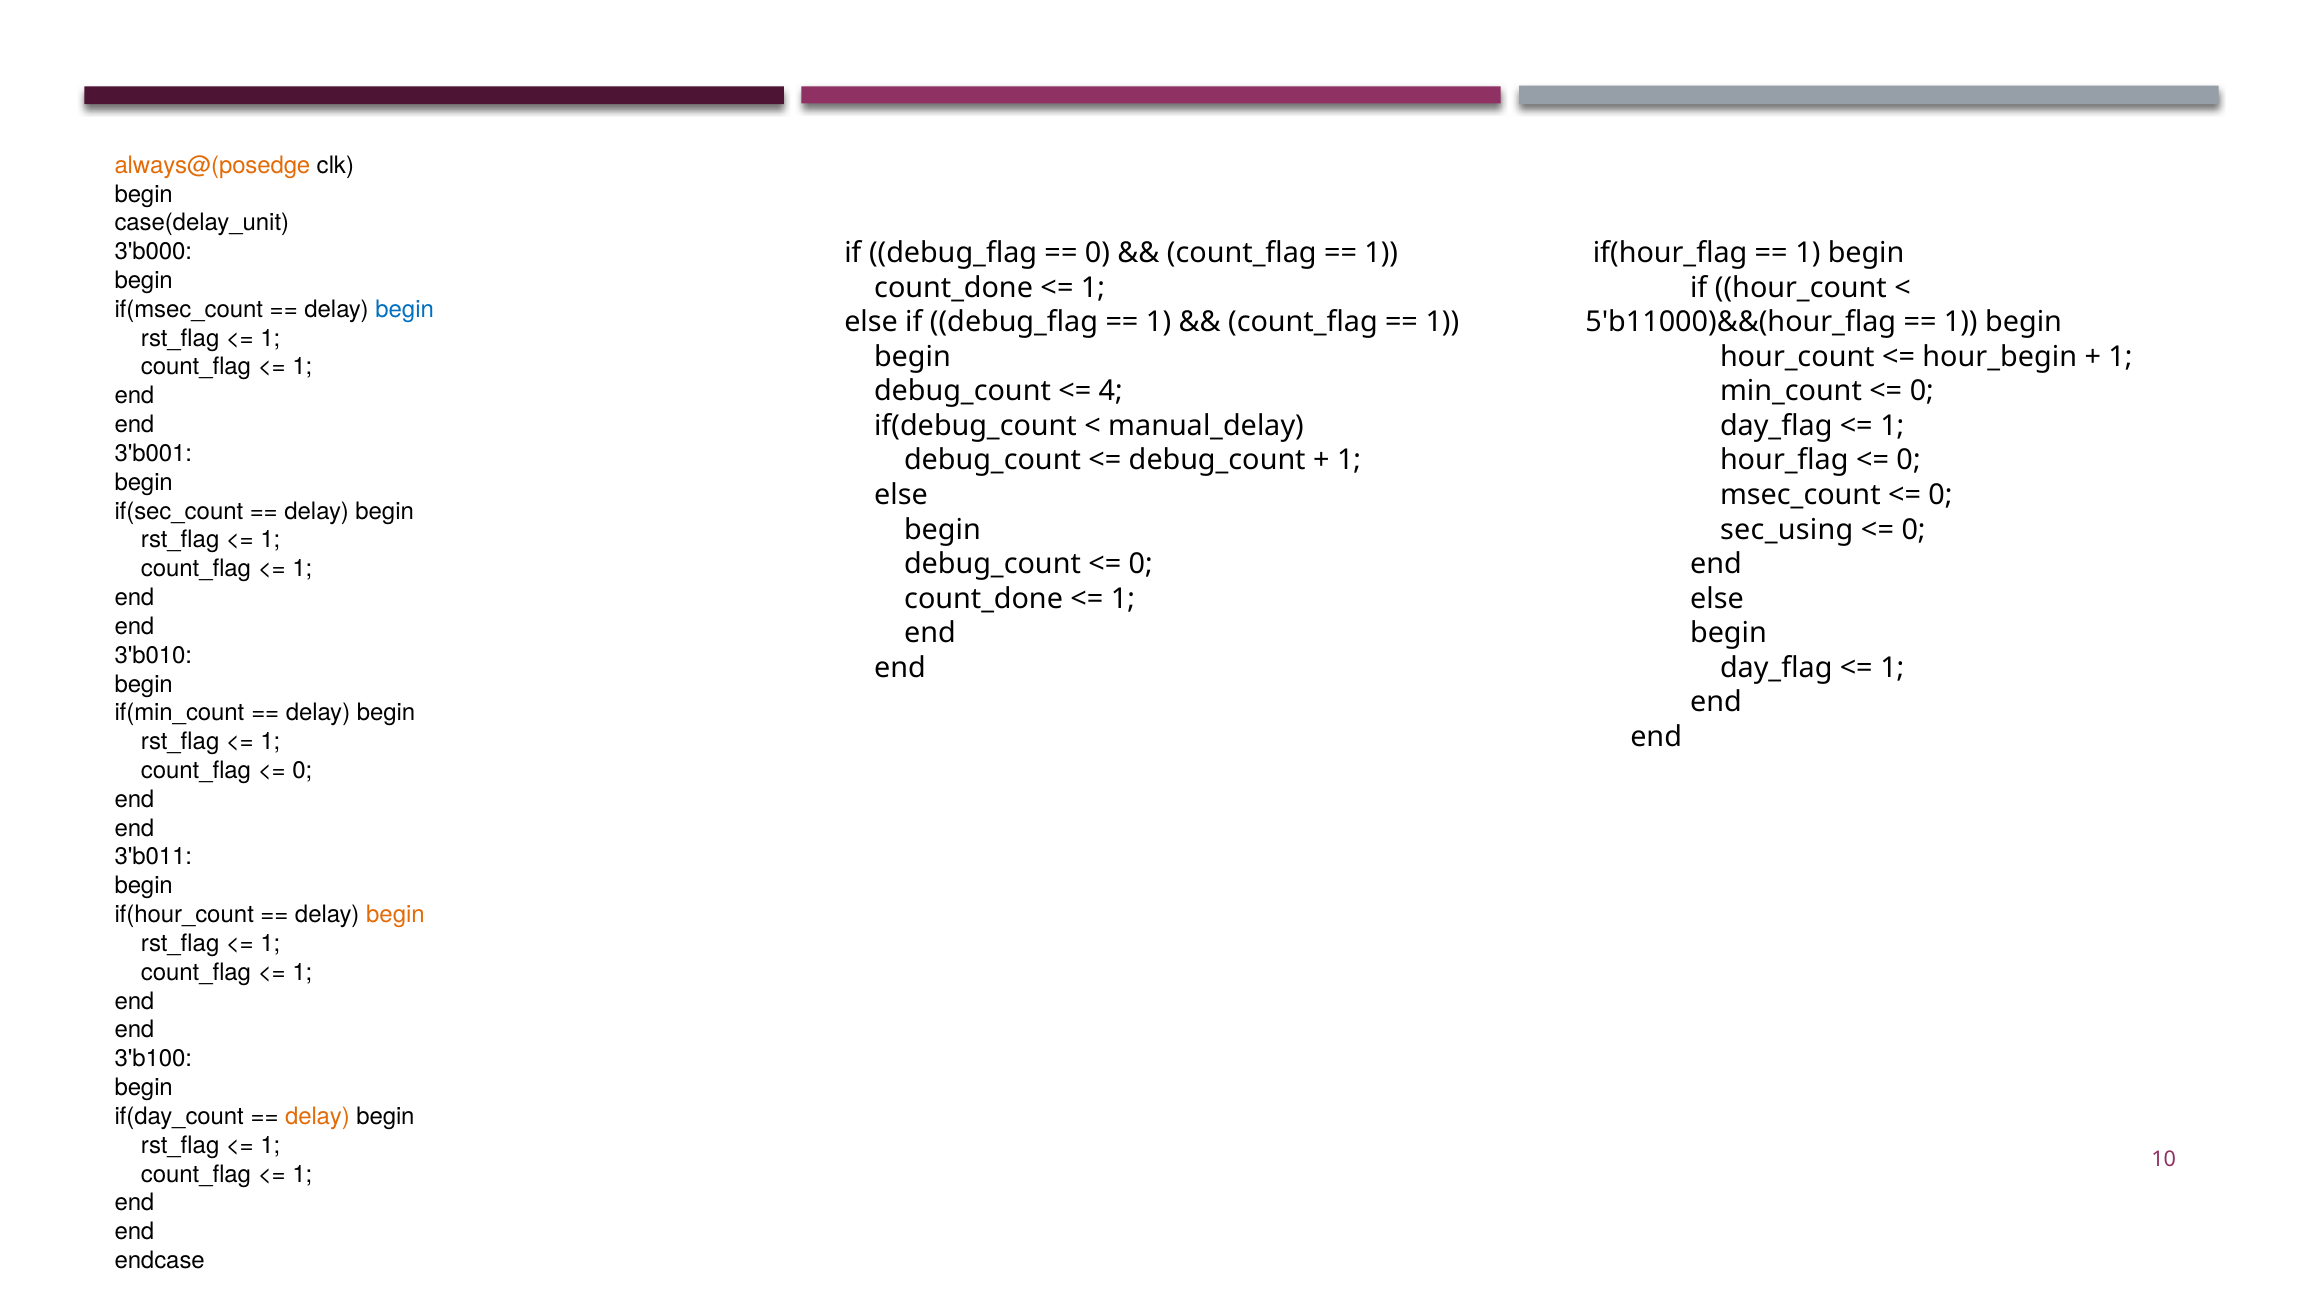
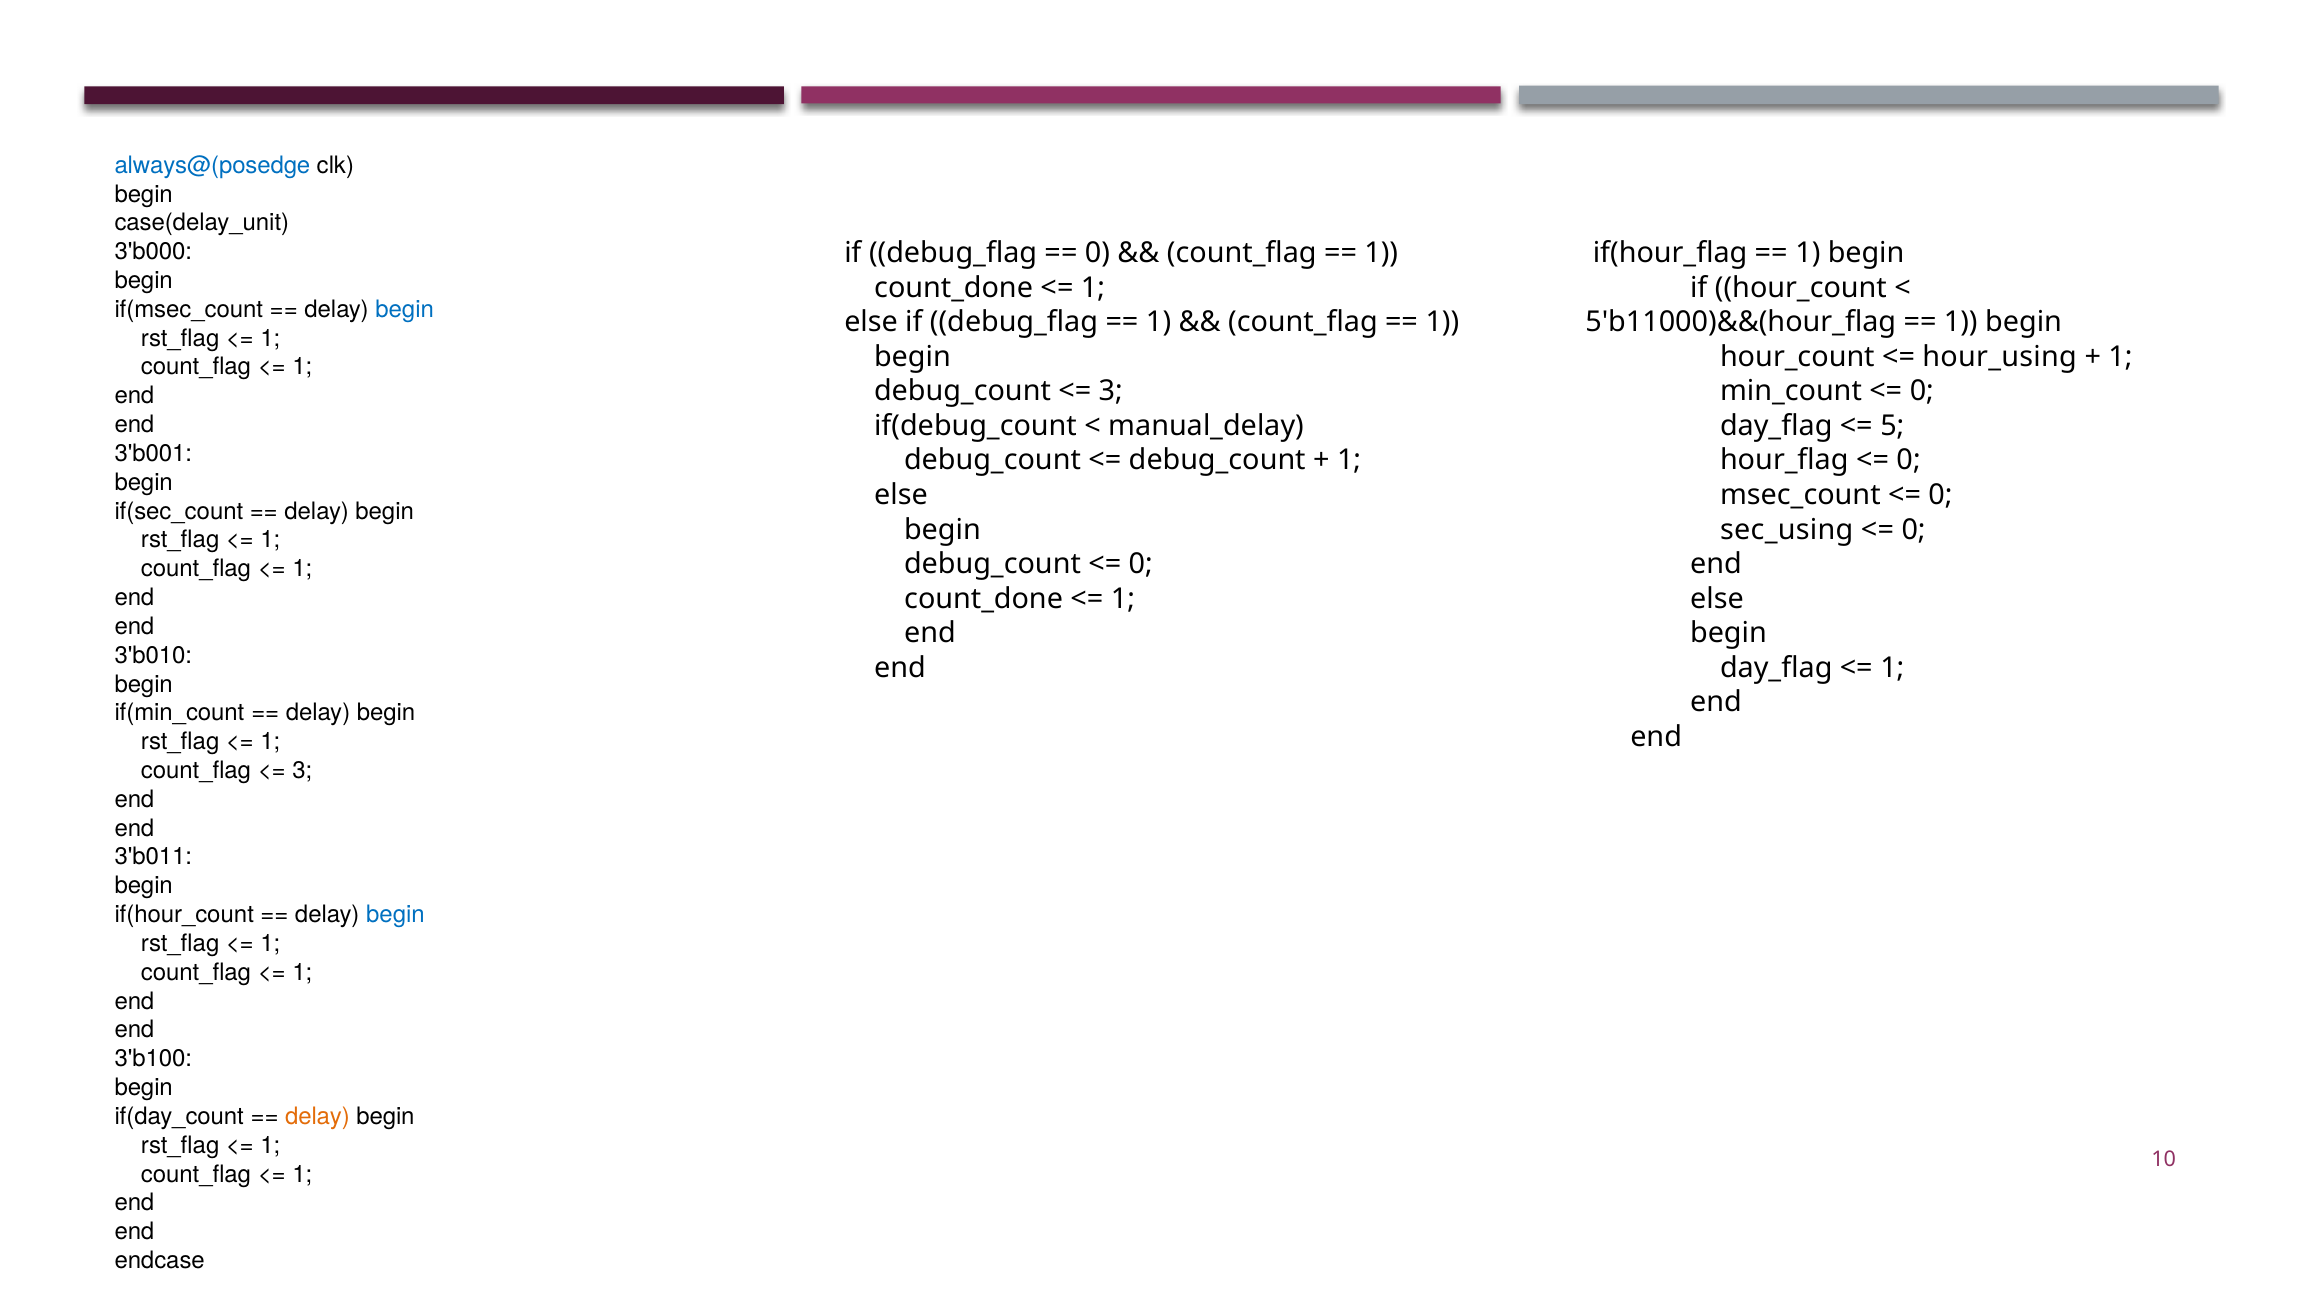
always@(posedge colour: orange -> blue (212, 165)
hour_begin: hour_begin -> hour_using (2000, 357)
4: 4 -> 3 (1111, 392)
1: 1 -> 5 (1892, 426)
0: 0 -> 3 (302, 771)
begin colour: orange -> blue (395, 915)
